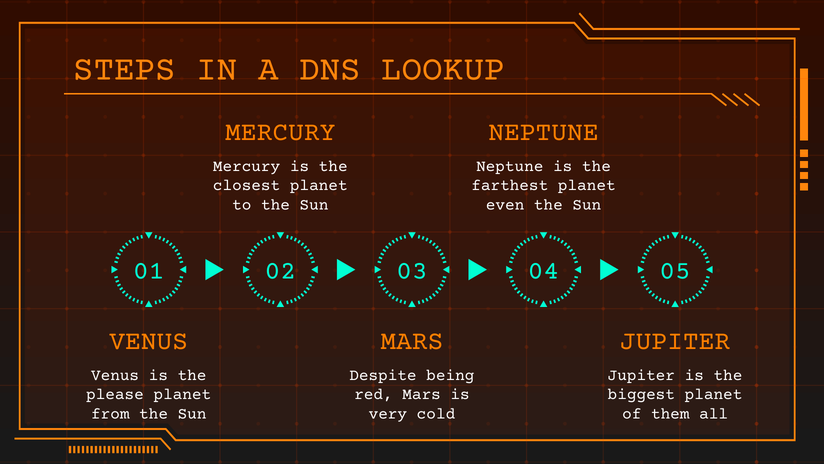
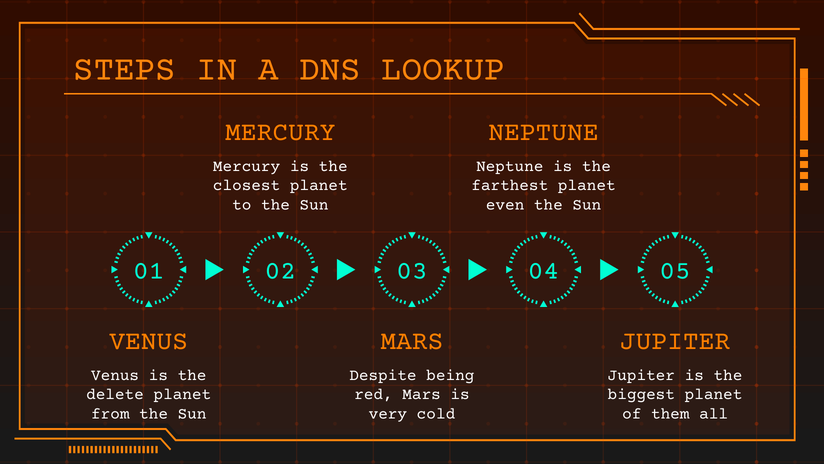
please: please -> delete (115, 394)
